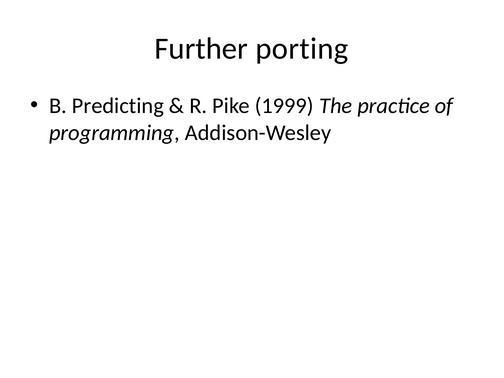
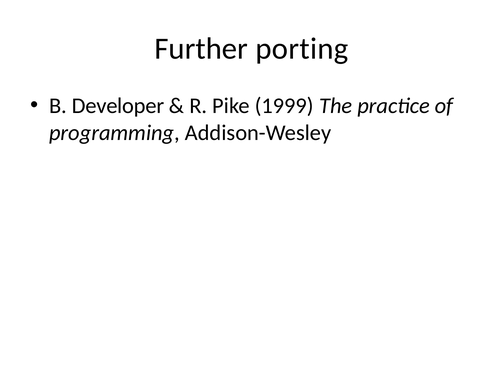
Predicting: Predicting -> Developer (118, 106)
